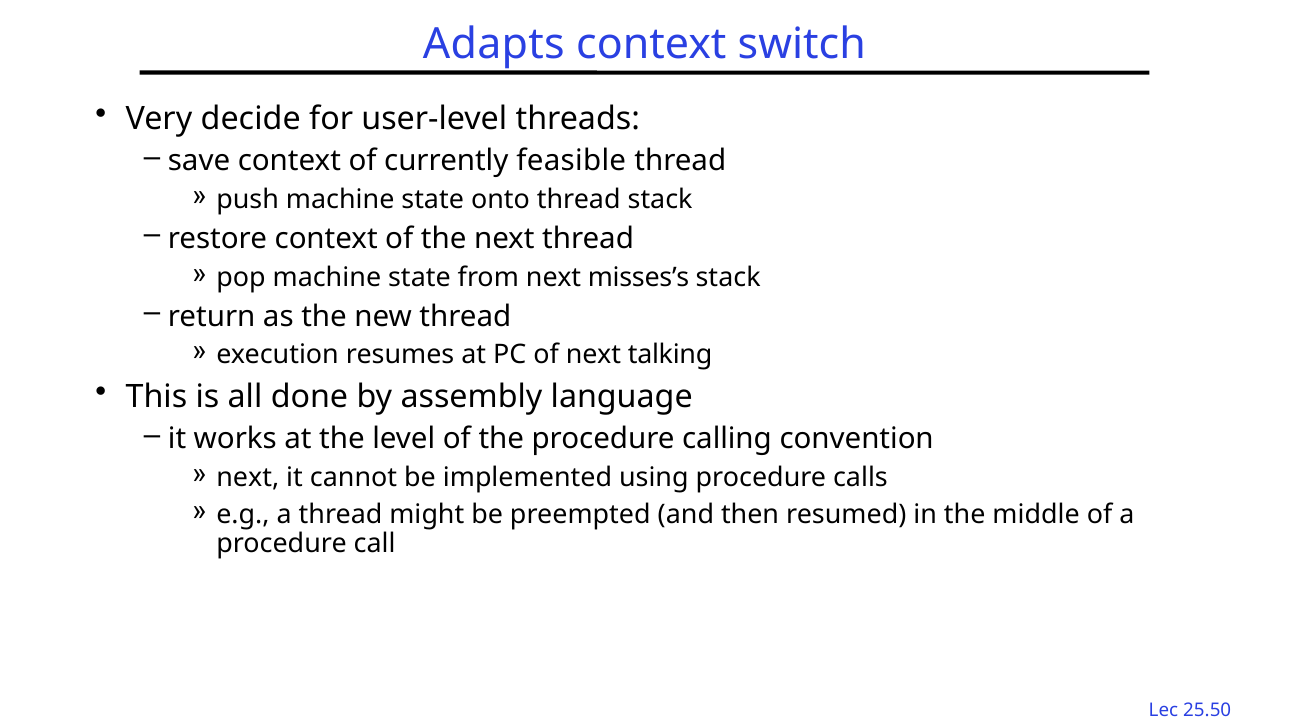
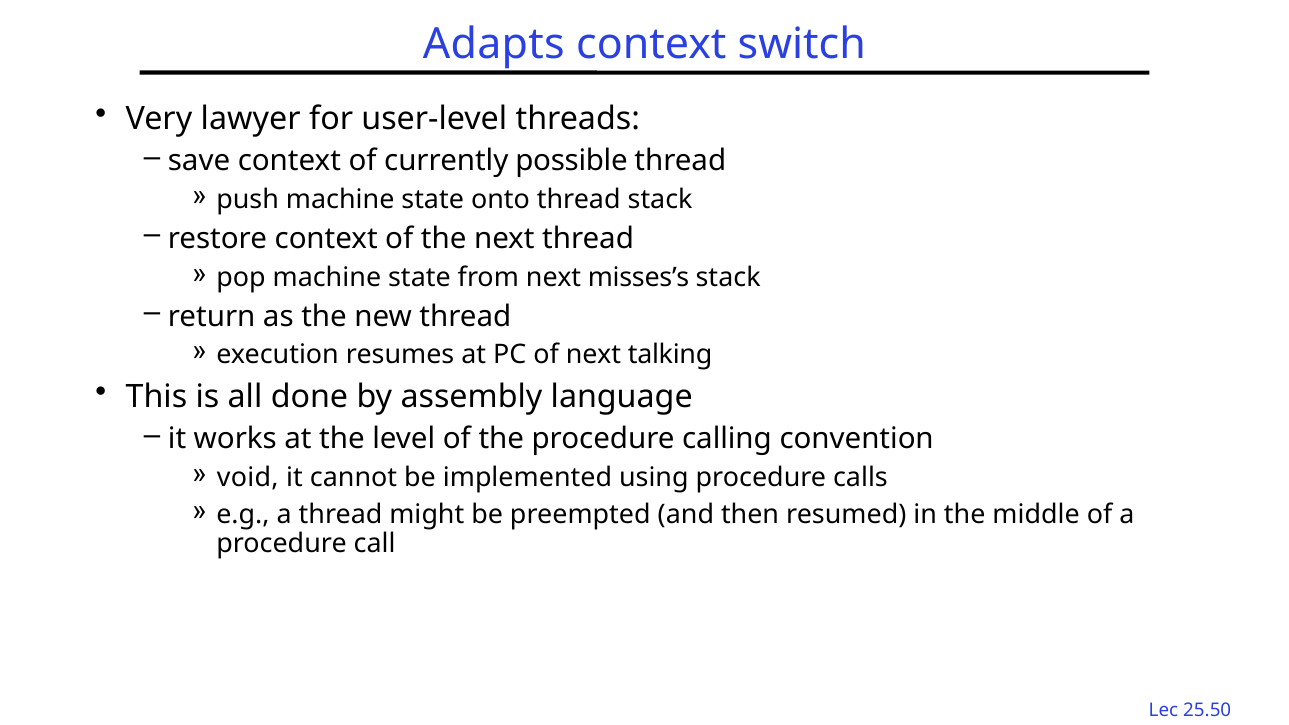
decide: decide -> lawyer (251, 119)
feasible: feasible -> possible (572, 161)
next: next -> void (248, 477)
